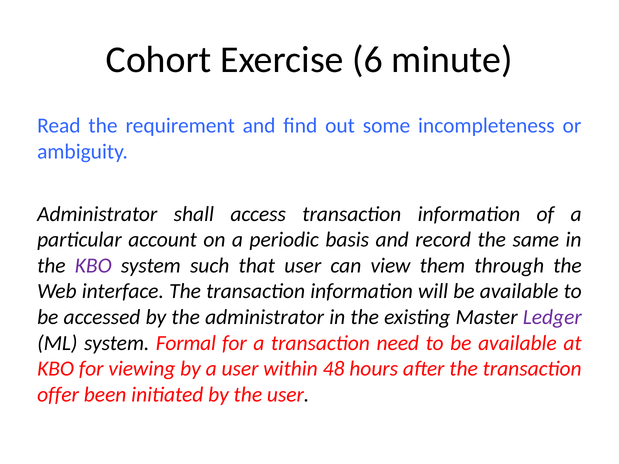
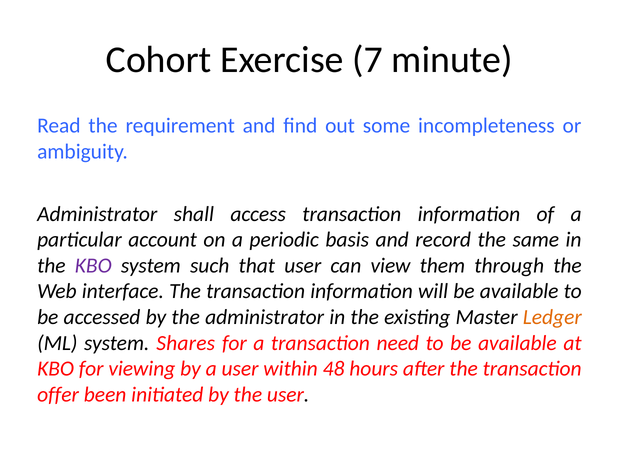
6: 6 -> 7 (368, 60)
Ledger colour: purple -> orange (552, 317)
Formal: Formal -> Shares (186, 343)
